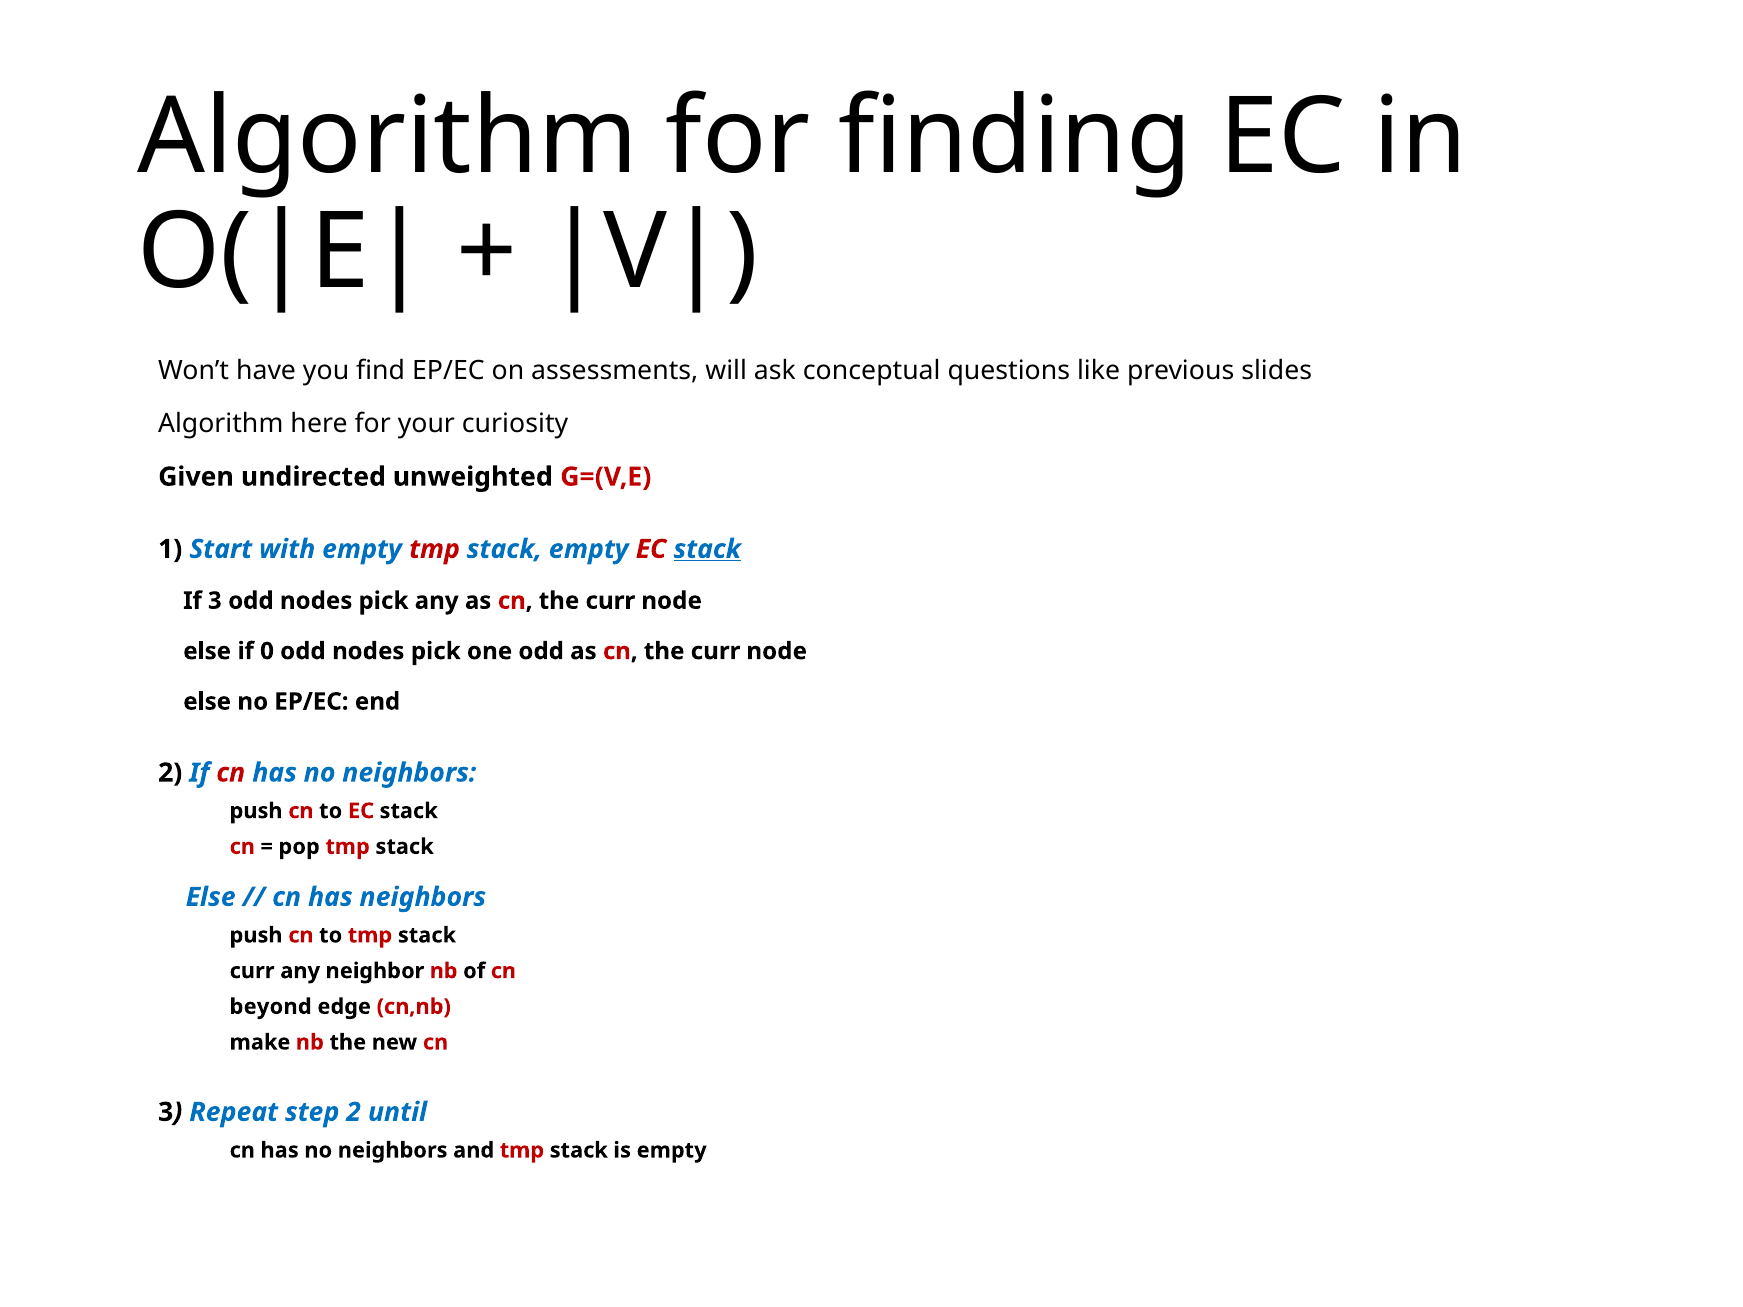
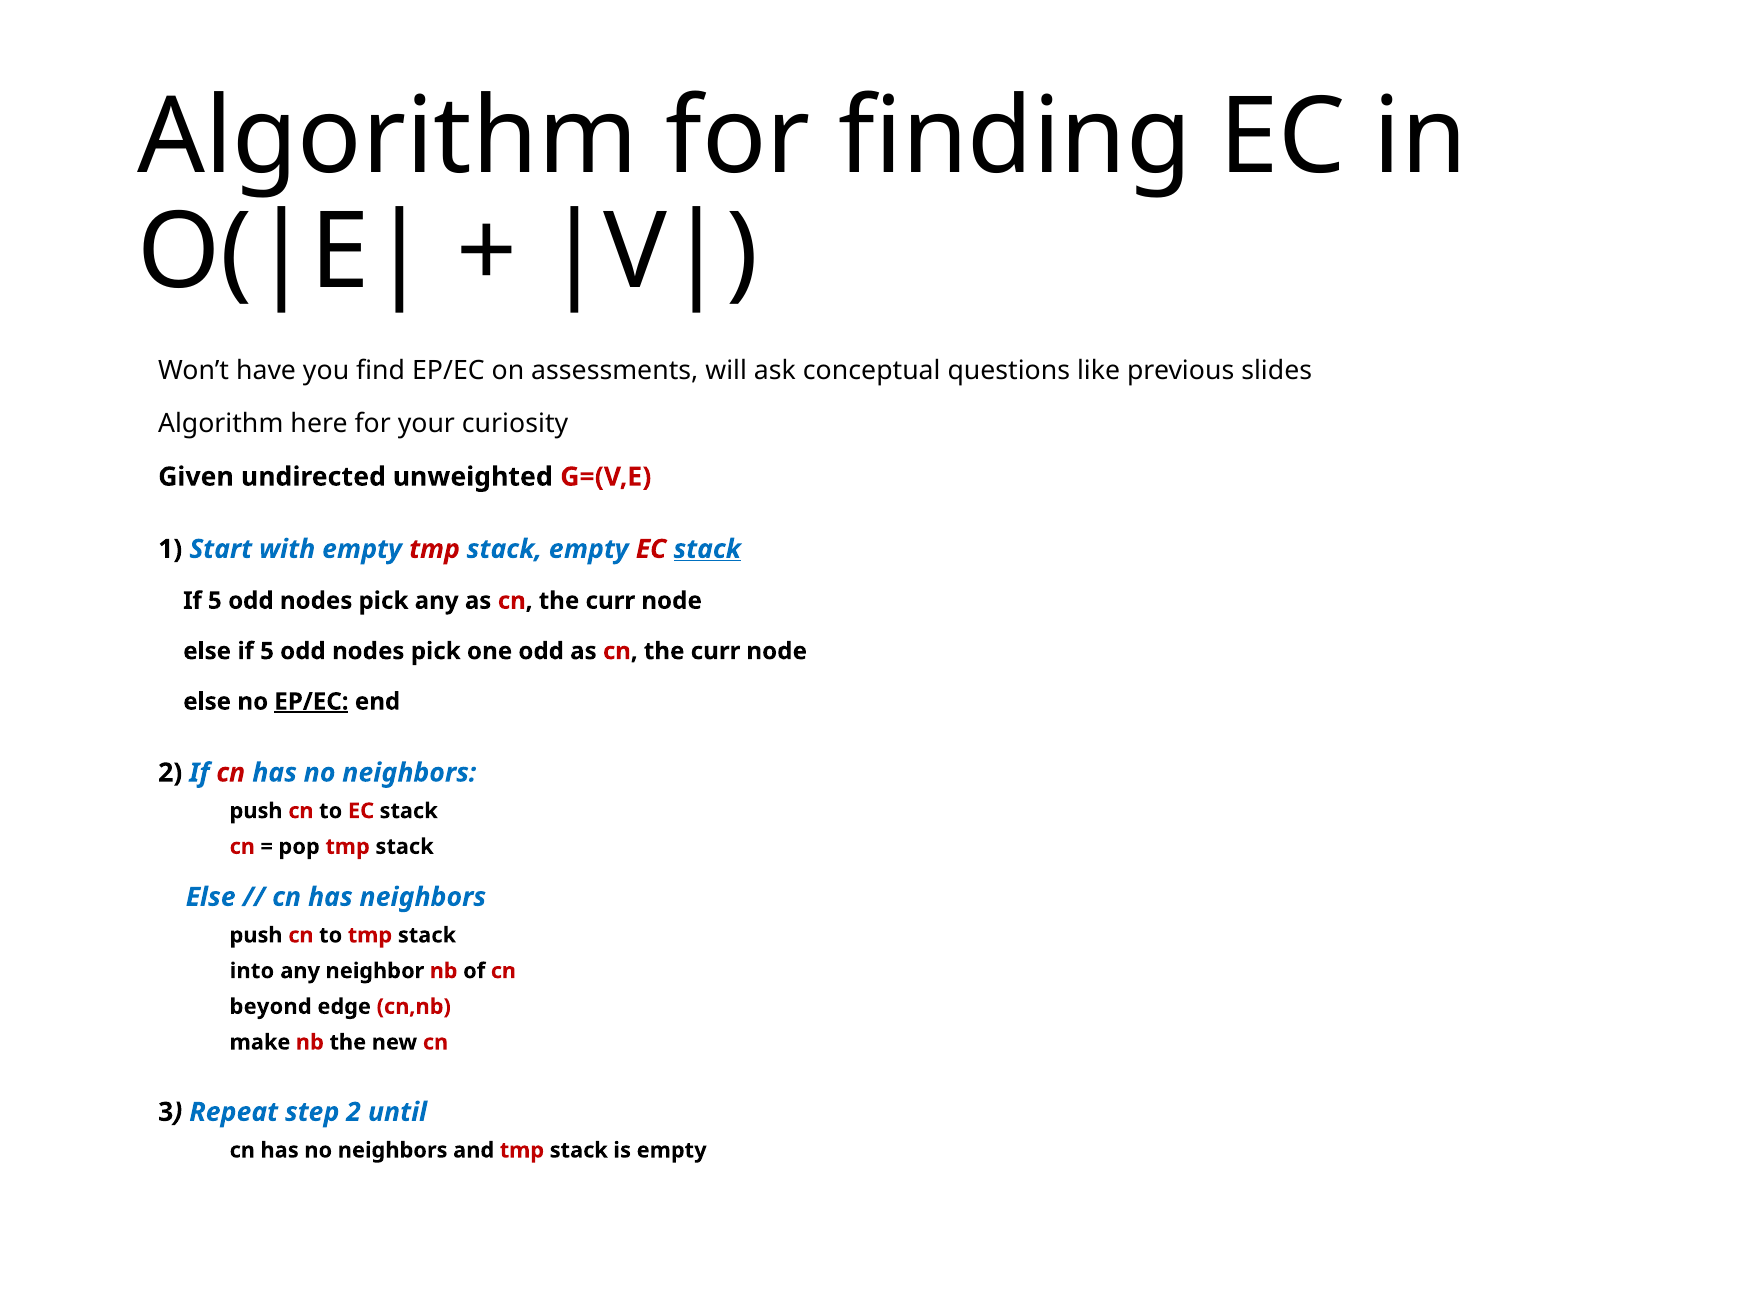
3: 3 -> 5 (215, 601)
else if 0: 0 -> 5 (267, 651)
EP/EC underline: none -> present (311, 702)
curr: curr -> into (252, 971)
